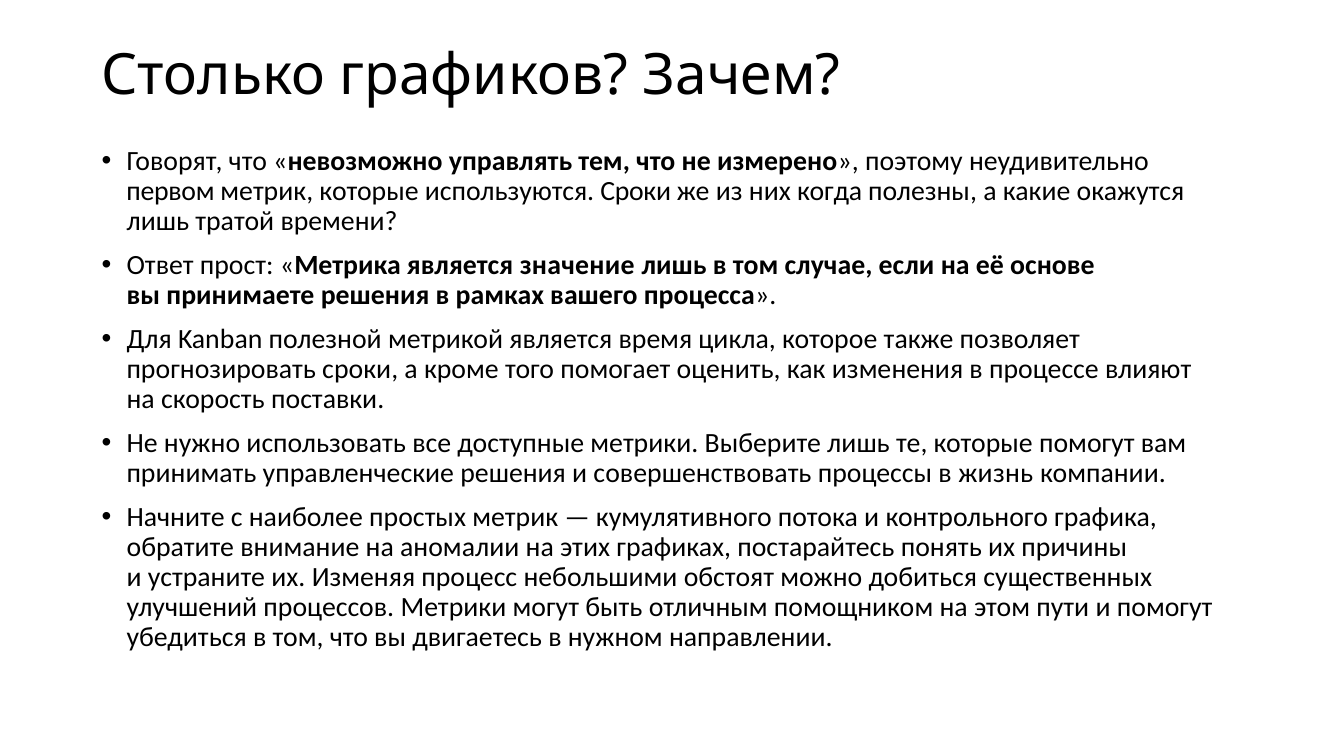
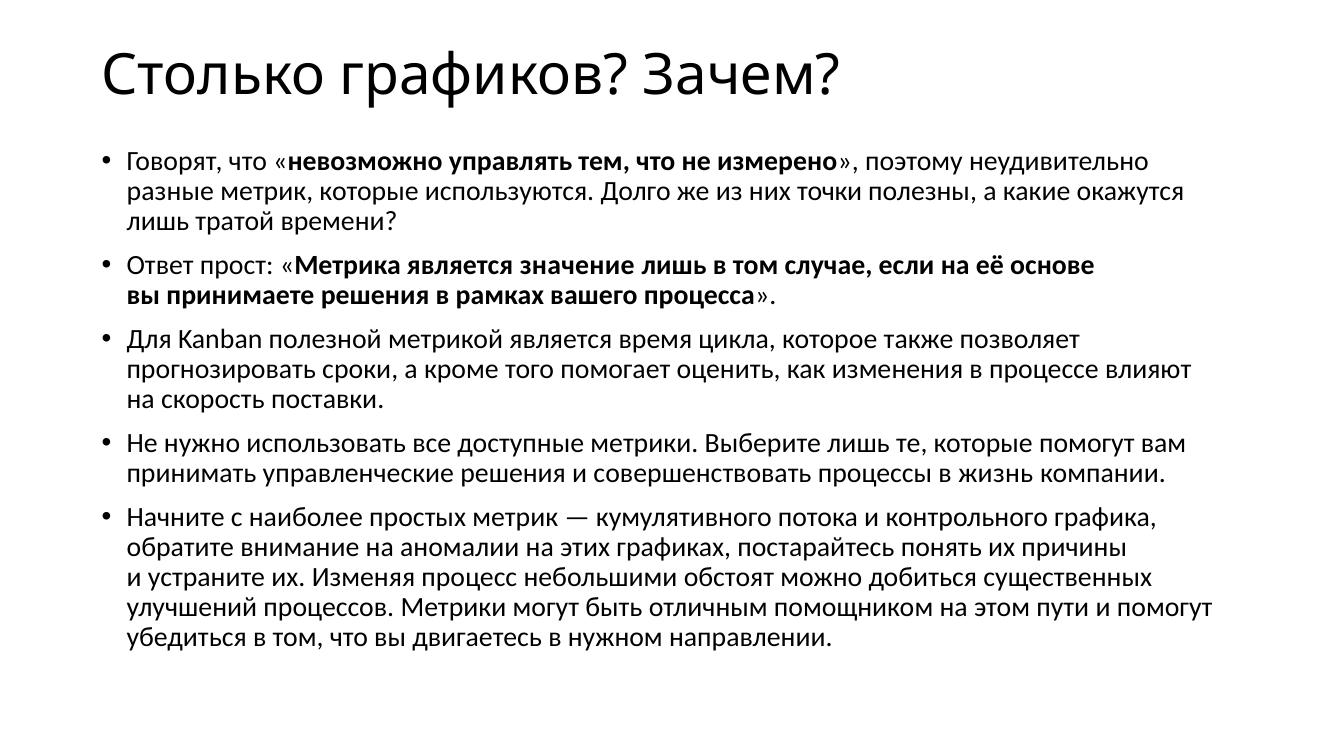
первом: первом -> разные (170, 192)
используются Сроки: Сроки -> Долго (636, 192)
когда: когда -> точки (830, 192)
